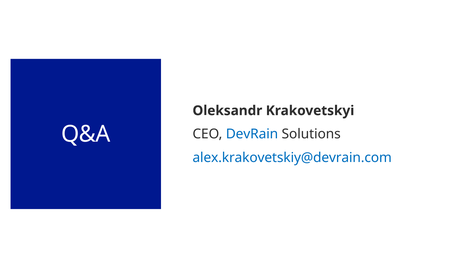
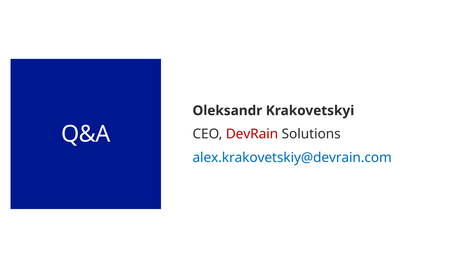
DevRain colour: blue -> red (252, 134)
